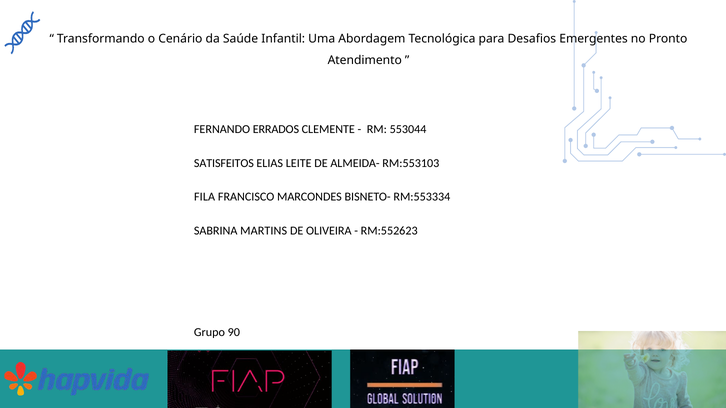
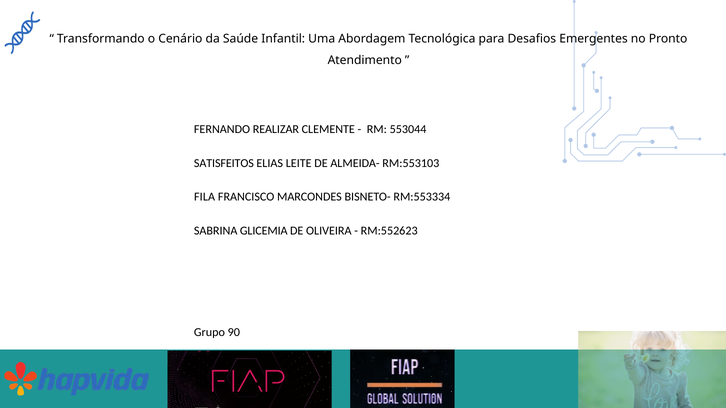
ERRADOS: ERRADOS -> REALIZAR (276, 129)
MARTINS: MARTINS -> GLICEMIA (264, 231)
